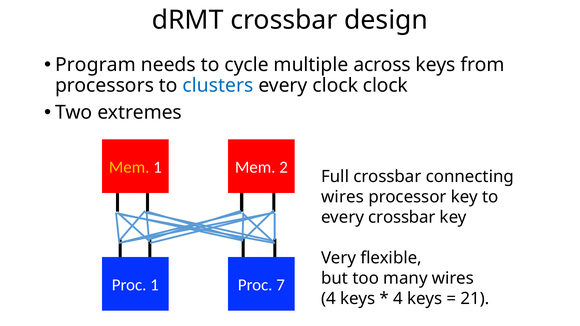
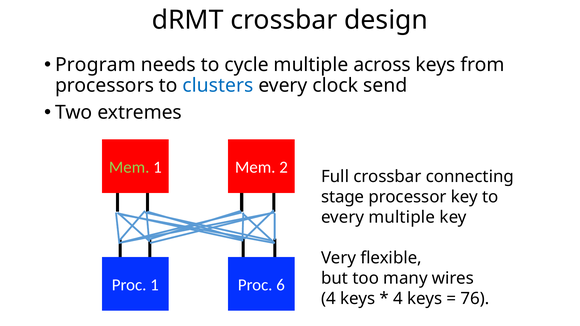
clock clock: clock -> send (385, 86)
Mem colour: yellow -> light green (129, 168)
wires: wires -> stage (343, 197)
every crossbar: crossbar -> multiple (402, 217)
7: 7 -> 6 (281, 285)
21: 21 -> 76 (475, 299)
